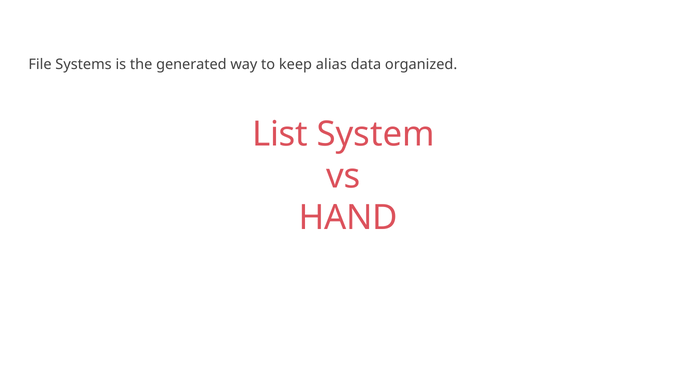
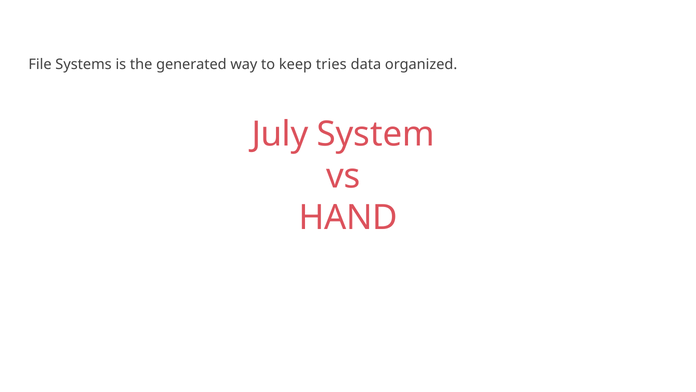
alias: alias -> tries (331, 64)
List: List -> July (280, 134)
